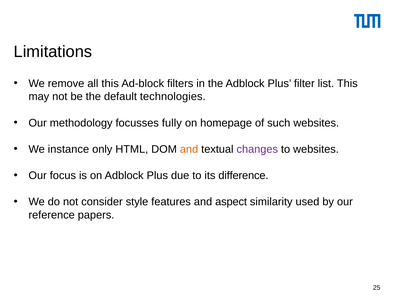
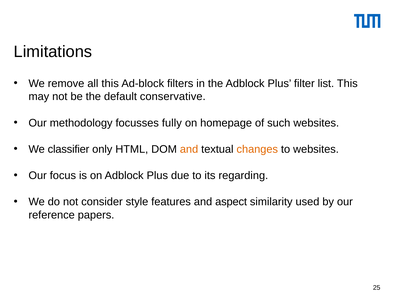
technologies: technologies -> conservative (173, 96)
instance: instance -> classifier (69, 149)
changes colour: purple -> orange (257, 149)
difference: difference -> regarding (243, 175)
